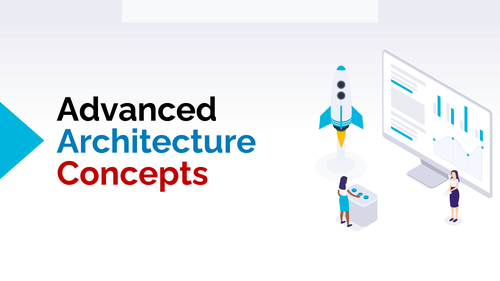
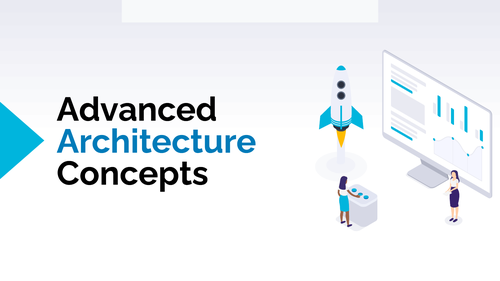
Concepts colour: red -> black (133, 174)
